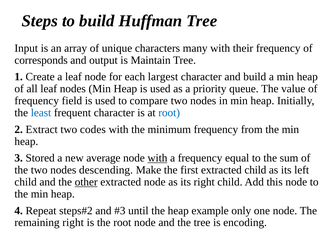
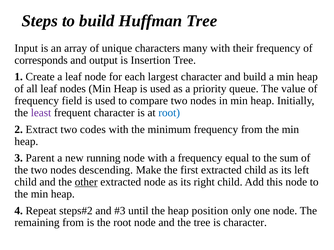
Maintain: Maintain -> Insertion (151, 60)
least colour: blue -> purple (41, 113)
Stored: Stored -> Parent (40, 158)
average: average -> running (103, 158)
with underline: present -> none (157, 158)
example: example -> position (210, 211)
remaining right: right -> from (73, 223)
is encoding: encoding -> character (245, 223)
